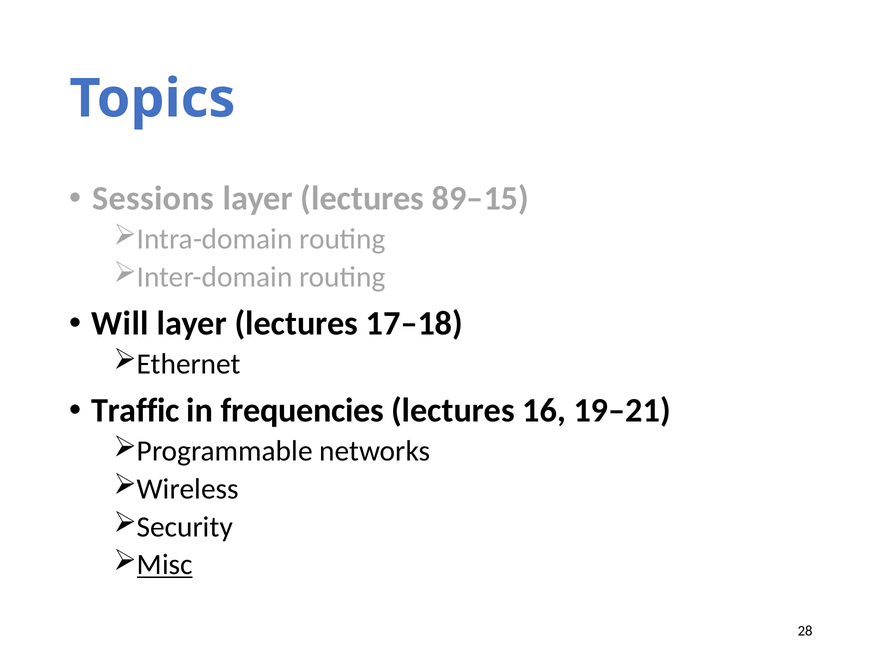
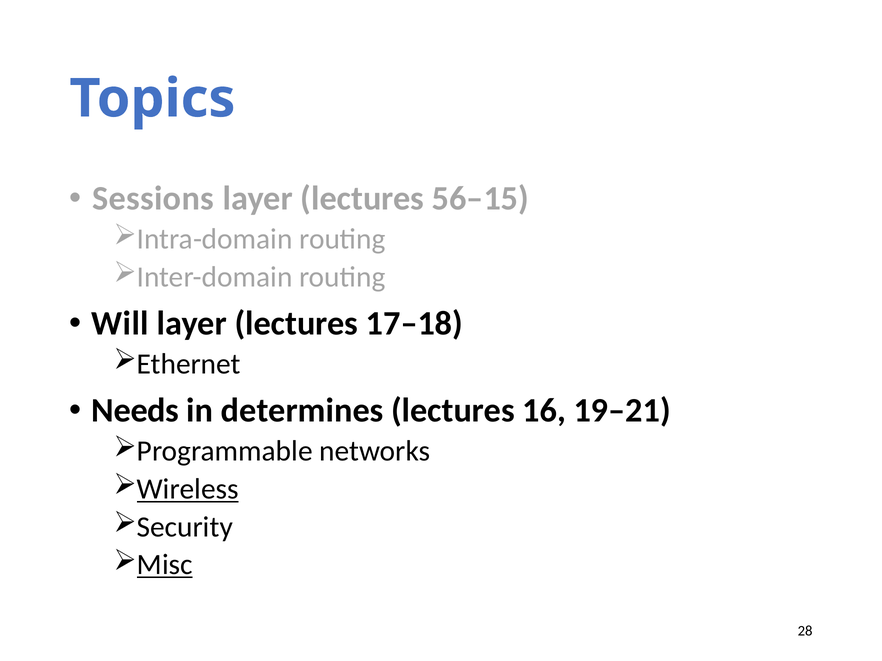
89–15: 89–15 -> 56–15 (480, 199)
Traffic: Traffic -> Needs (135, 411)
frequencies: frequencies -> determines (302, 411)
Wireless underline: none -> present (188, 489)
